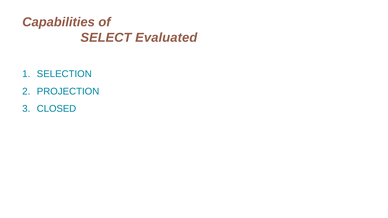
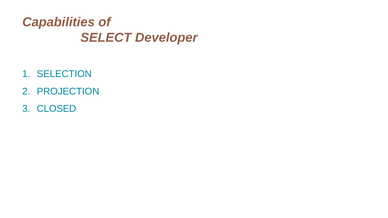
Evaluated: Evaluated -> Developer (166, 38)
